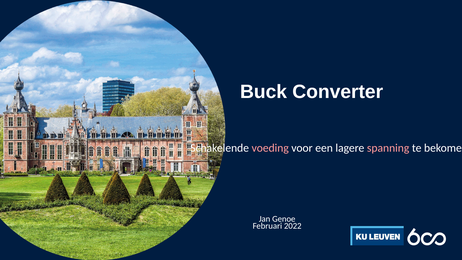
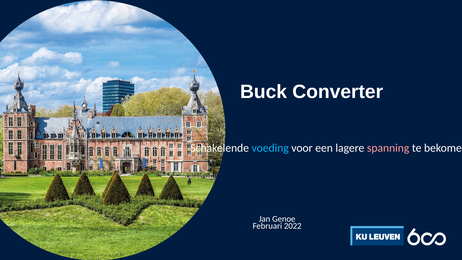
voeding colour: pink -> light blue (270, 148)
